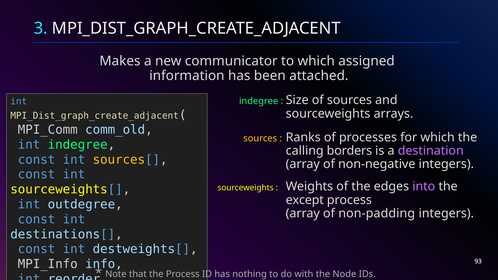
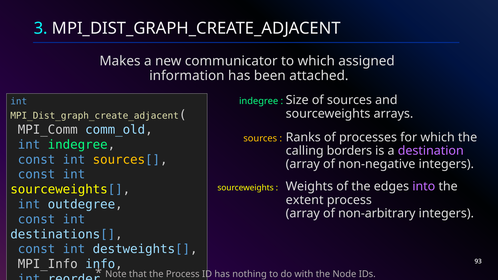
except: except -> extent (305, 200)
non-padding: non-padding -> non-arbitrary (377, 213)
